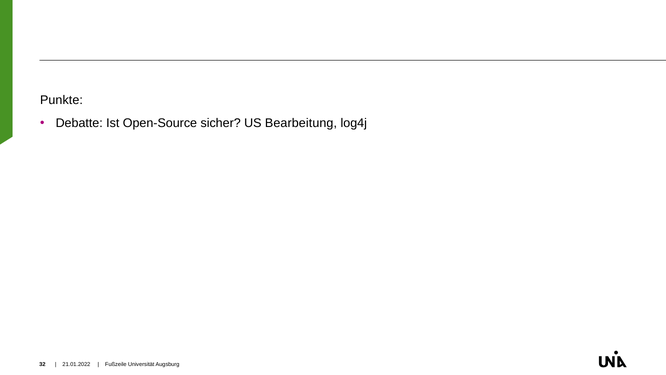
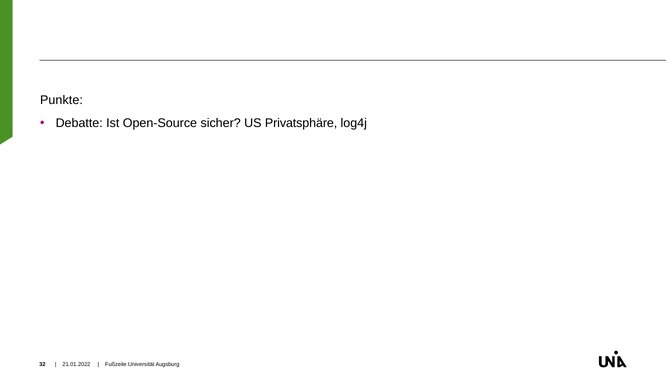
Bearbeitung: Bearbeitung -> Privatsphäre (301, 123)
